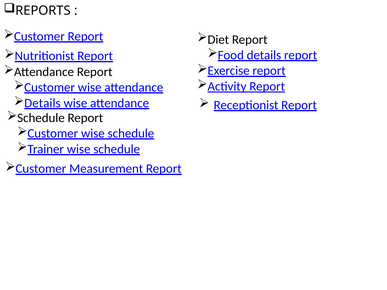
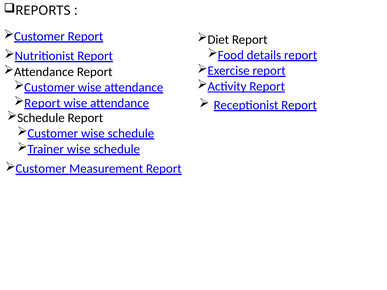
Details: Details -> Report (42, 103)
